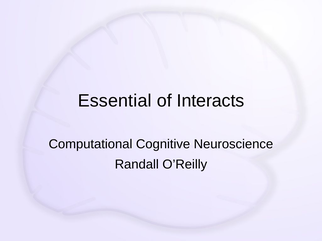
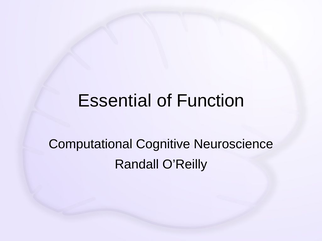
Interacts: Interacts -> Function (211, 101)
